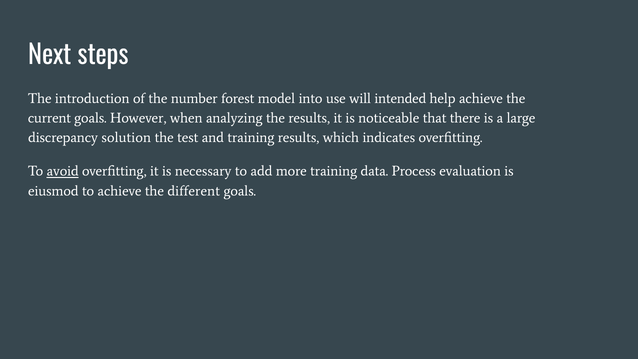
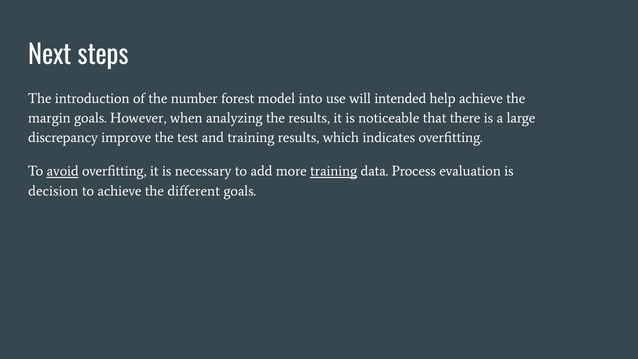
current: current -> margin (49, 118)
solution: solution -> improve (126, 138)
training underline: none -> present (334, 171)
eiusmod: eiusmod -> decision (53, 191)
